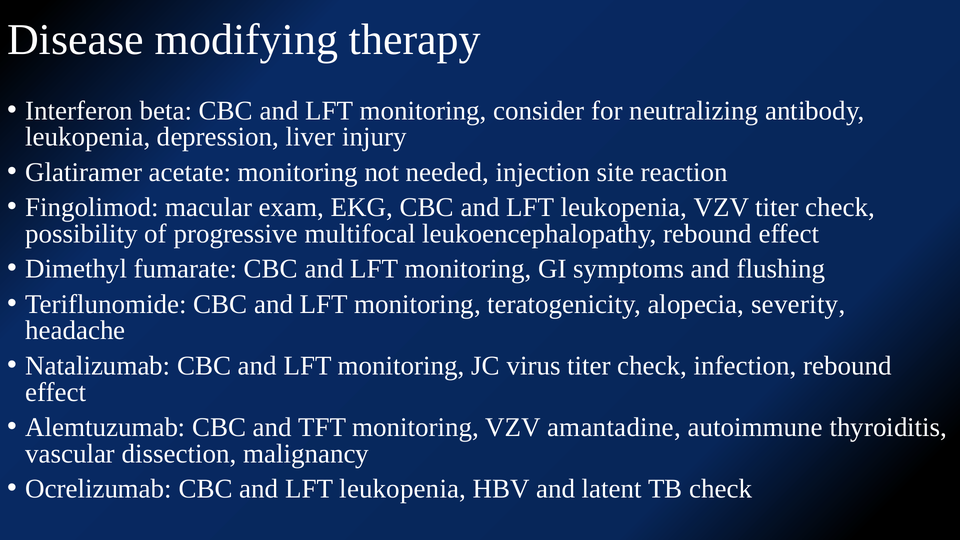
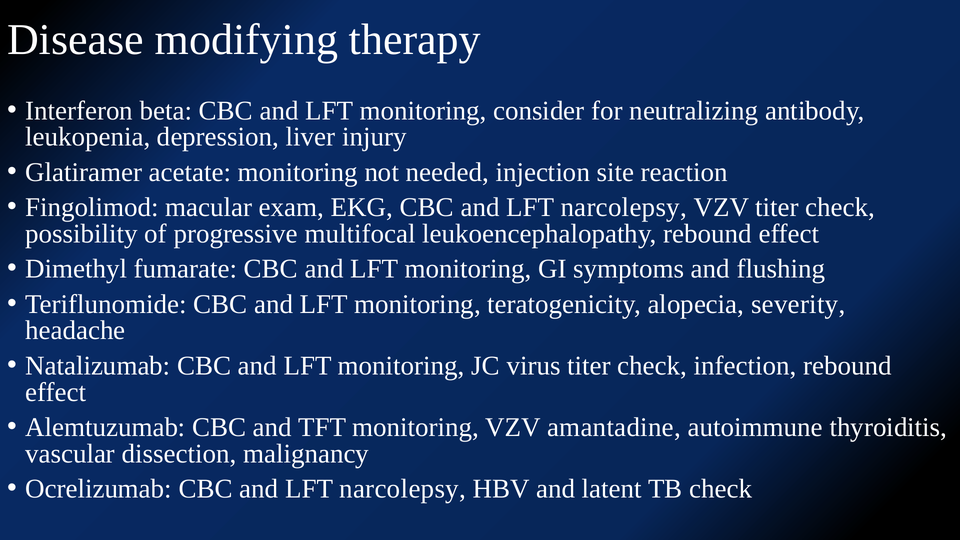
leukopenia: leukopenia -> narcolepsy (624, 207)
leukopenia: leukopenia -> narcolepsy (403, 489)
